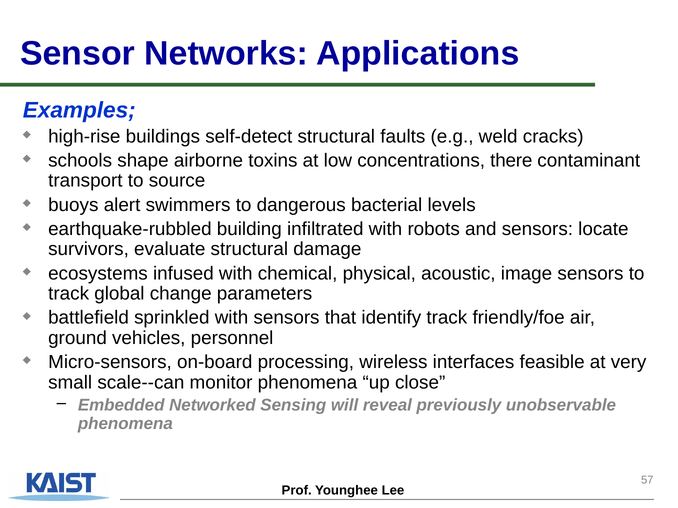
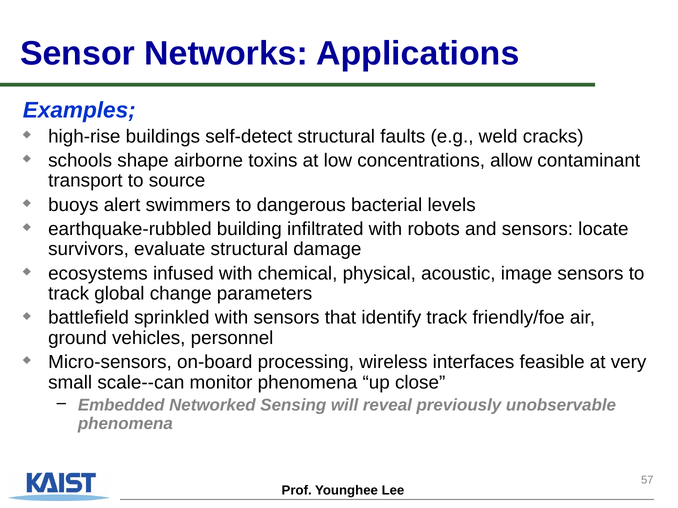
there: there -> allow (511, 161)
